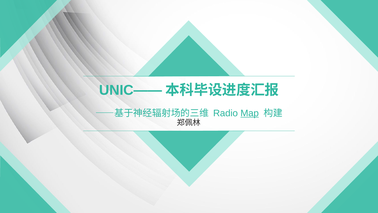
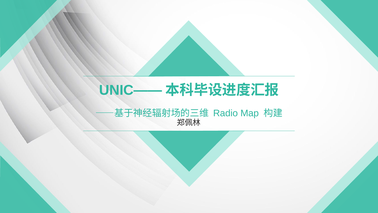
Map underline: present -> none (250, 113)
